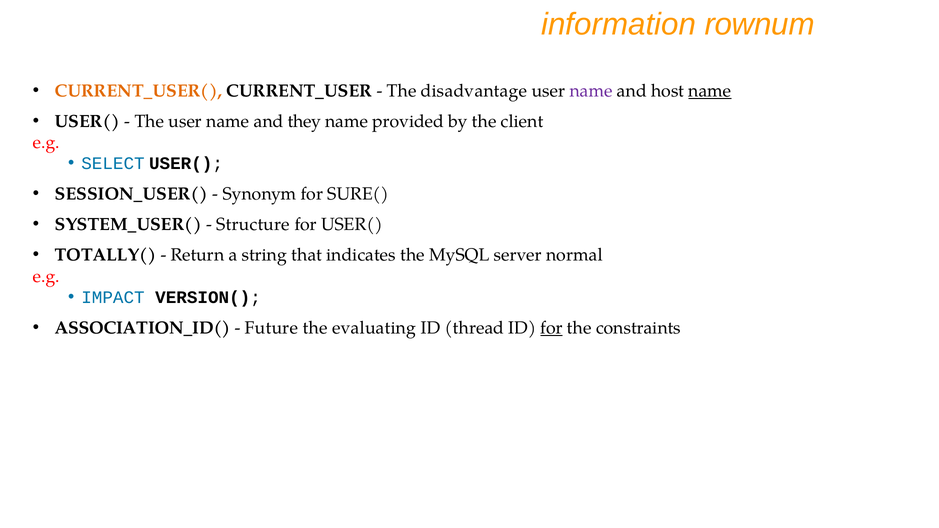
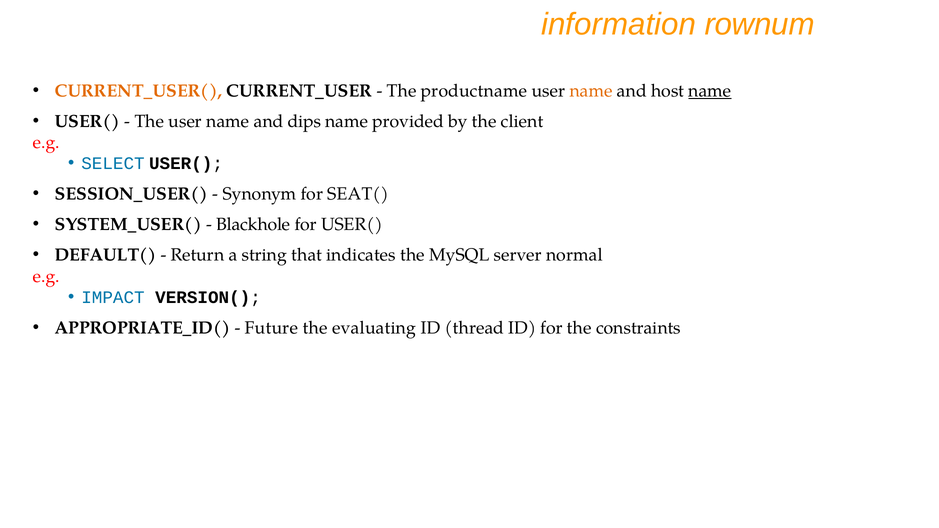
disadvantage: disadvantage -> productname (474, 91)
name colour: purple -> orange (591, 91)
they: they -> dips (304, 121)
SURE(: SURE( -> SEAT( (358, 194)
Structure: Structure -> Blackhole (253, 225)
TOTALLY(: TOTALLY( -> DEFAULT( (106, 255)
ASSOCIATION_ID(: ASSOCIATION_ID( -> APPROPRIATE_ID( (143, 328)
for underline: present -> none (552, 328)
